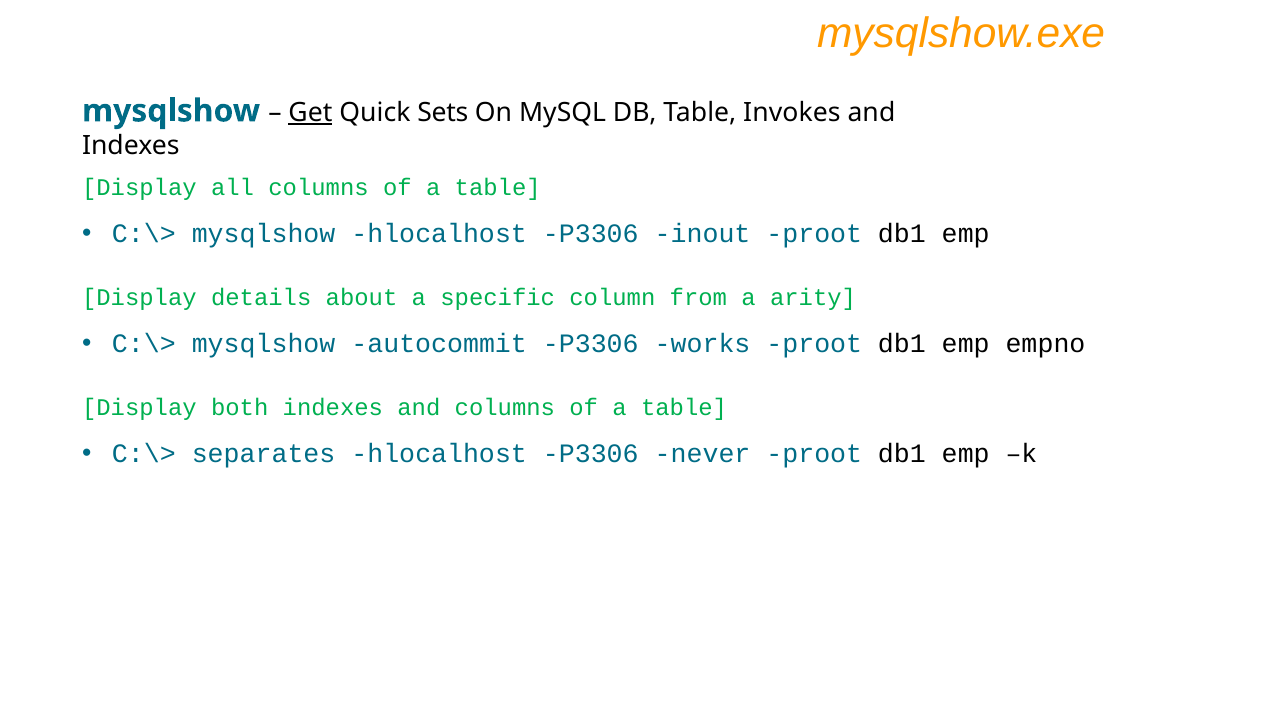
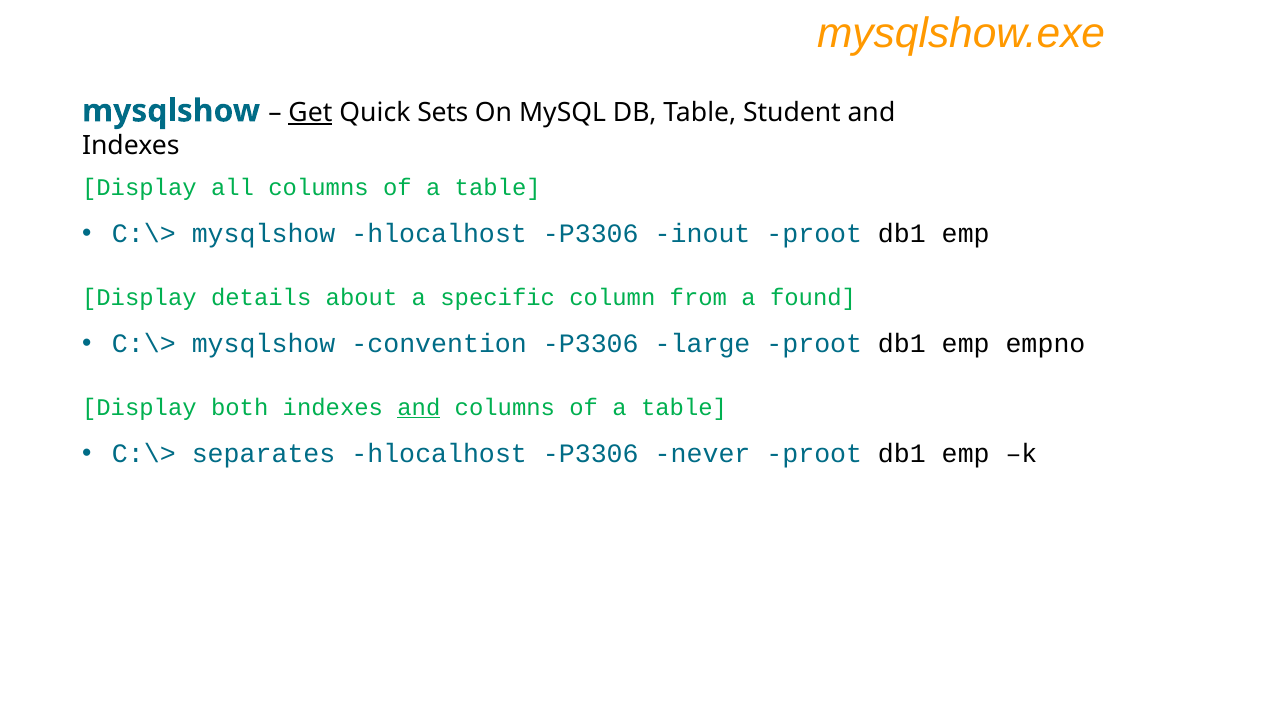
Invokes: Invokes -> Student (792, 113)
arity: arity -> found (813, 297)
autocommit: autocommit -> convention (439, 344)
works: works -> large (703, 344)
and underline: none -> present (419, 407)
